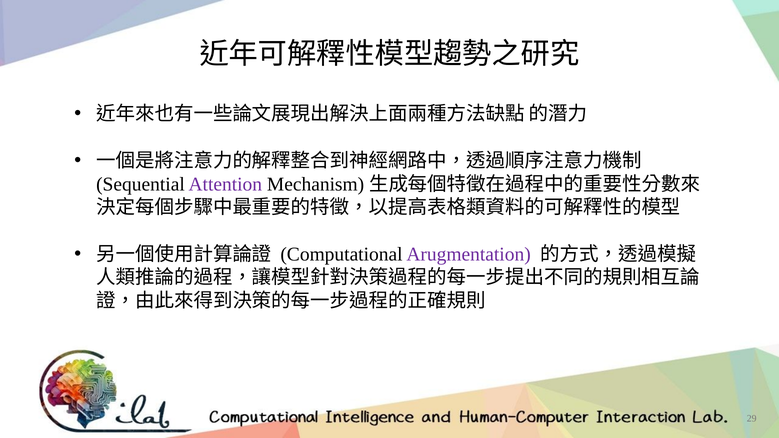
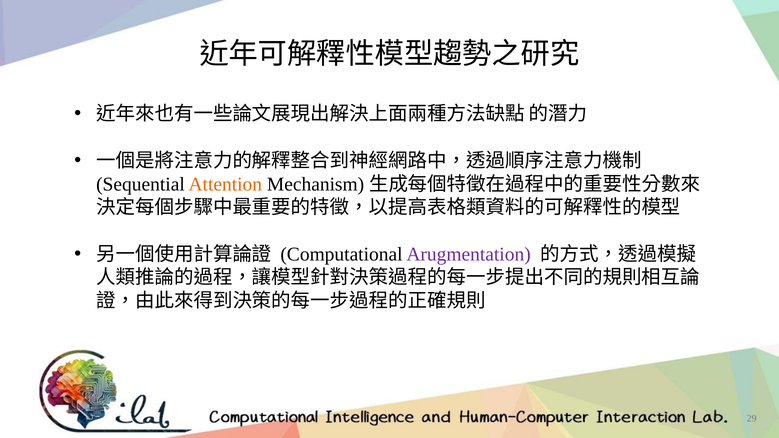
Attention colour: purple -> orange (225, 184)
